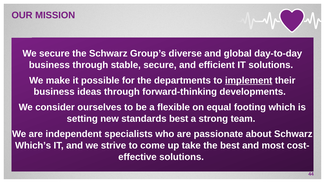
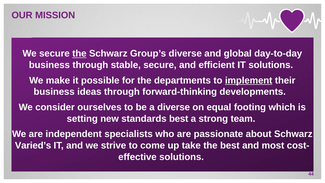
the underline: none -> present (79, 54)
a flexible: flexible -> diverse (174, 107)
Which’s: Which’s -> Varied’s (33, 145)
